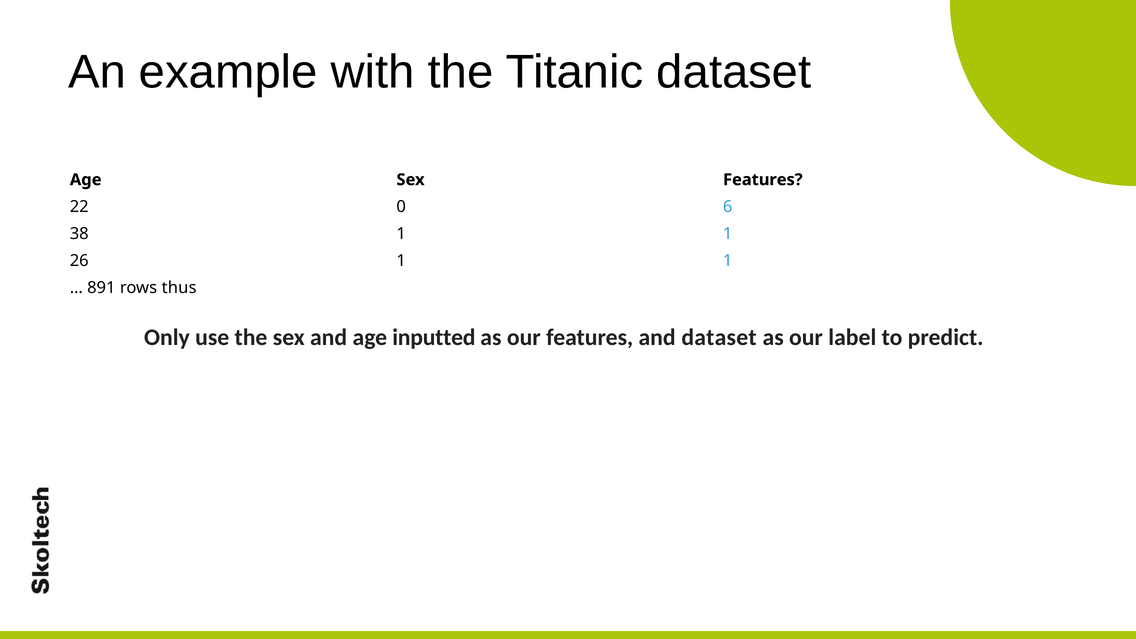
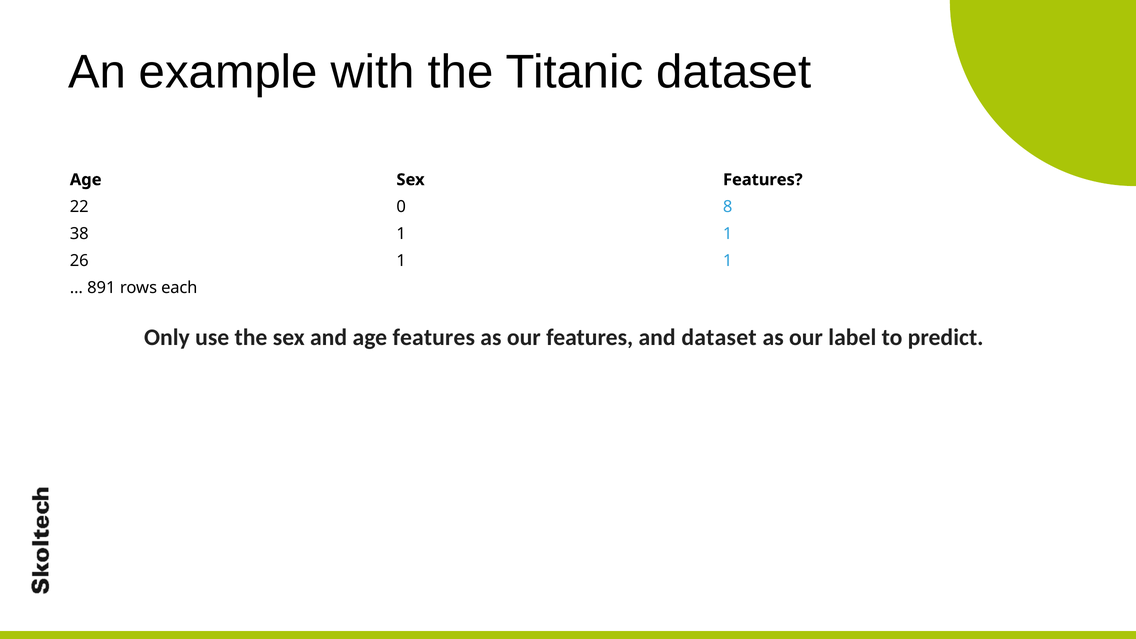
6: 6 -> 8 (728, 207)
thus: thus -> each (179, 288)
age inputted: inputted -> features (434, 338)
